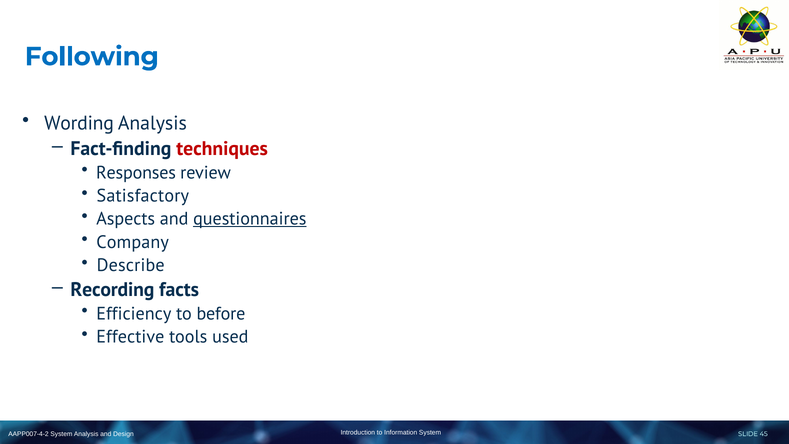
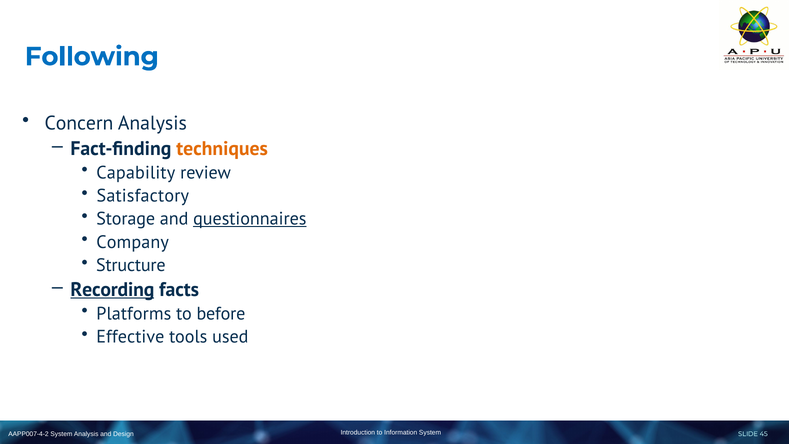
Wording: Wording -> Concern (79, 123)
techniques colour: red -> orange (222, 149)
Responses: Responses -> Capability (136, 173)
Aspects: Aspects -> Storage (126, 219)
Describe: Describe -> Structure (131, 265)
Recording underline: none -> present (112, 289)
Efficiency: Efficiency -> Platforms (134, 313)
